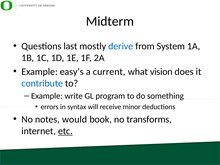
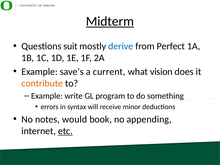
Midterm underline: none -> present (110, 21)
last: last -> suit (70, 46)
System: System -> Perfect (171, 46)
easy’s: easy’s -> save’s (72, 72)
contribute colour: blue -> orange (42, 83)
transforms: transforms -> appending (149, 119)
